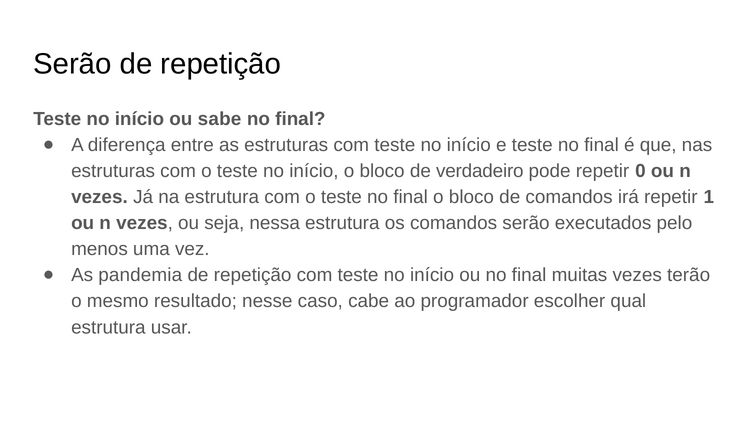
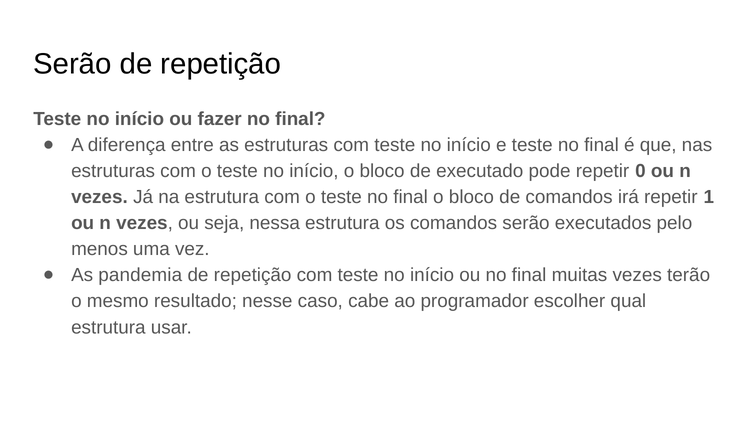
sabe: sabe -> fazer (220, 119)
verdadeiro: verdadeiro -> executado (480, 171)
